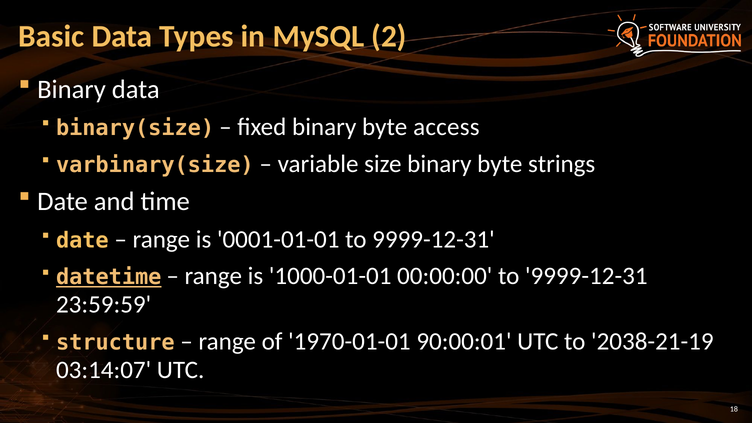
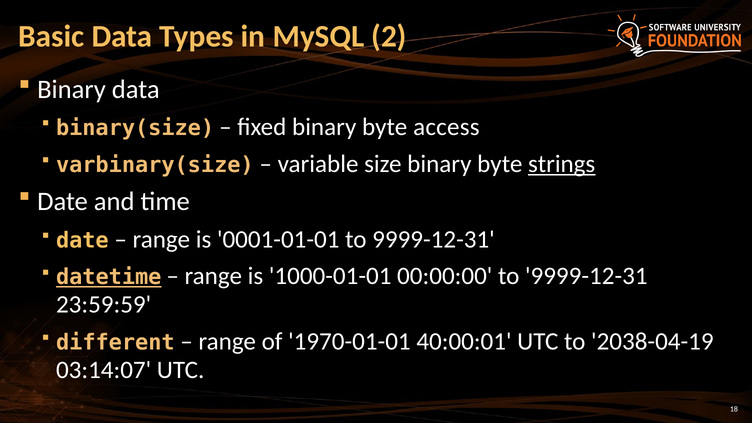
strings underline: none -> present (562, 164)
structure: structure -> different (115, 343)
90:00:01: 90:00:01 -> 40:00:01 (464, 342)
2038-21-19: 2038-21-19 -> 2038-04-19 (652, 342)
